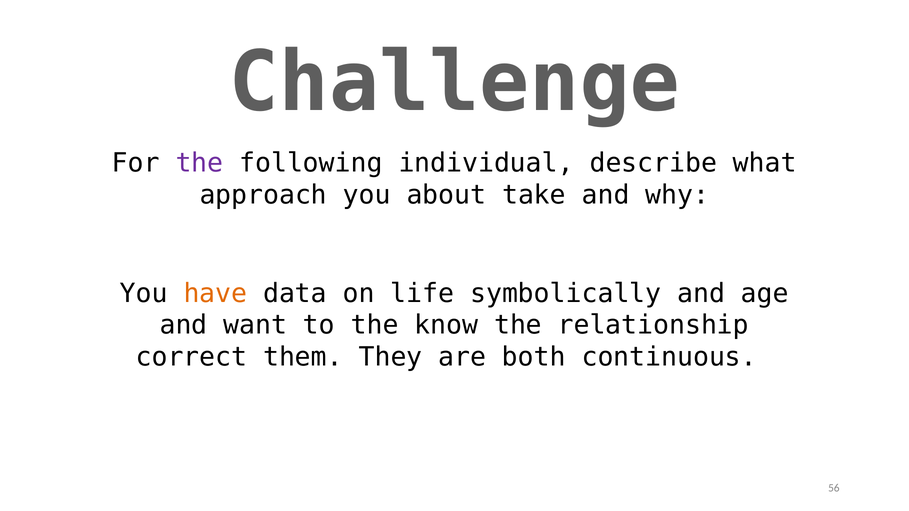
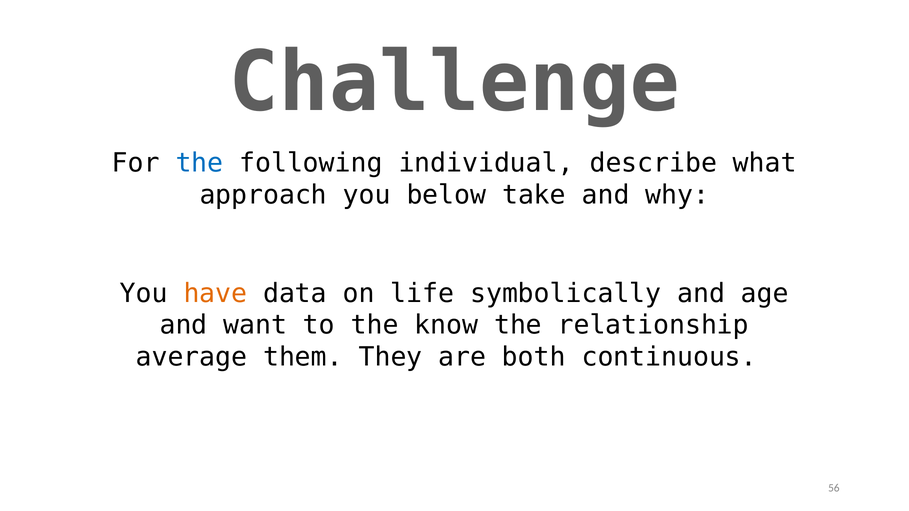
the colour: purple -> blue (199, 163)
about: about -> below (446, 195)
correct: correct -> average (191, 357)
